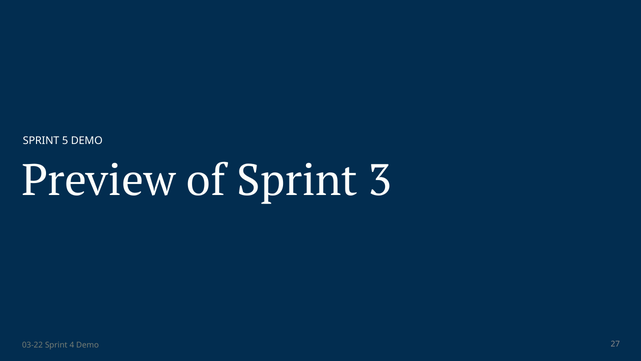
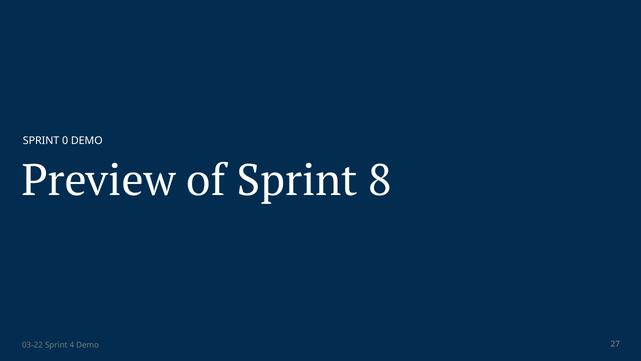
5: 5 -> 0 (65, 141)
3: 3 -> 8 (380, 180)
